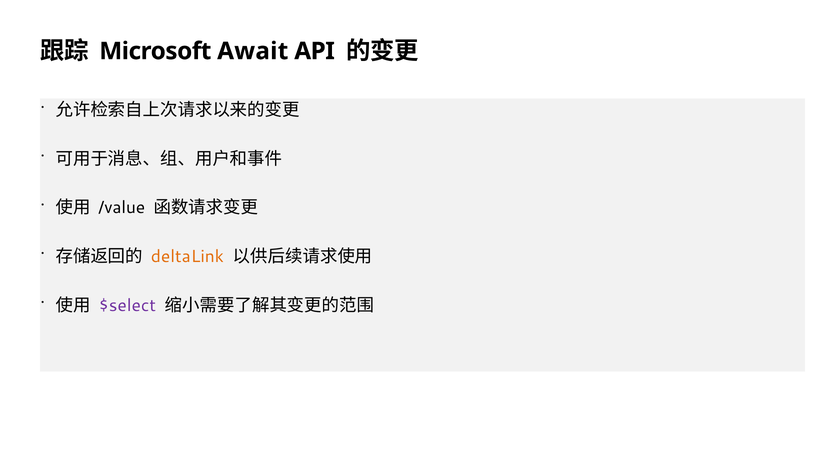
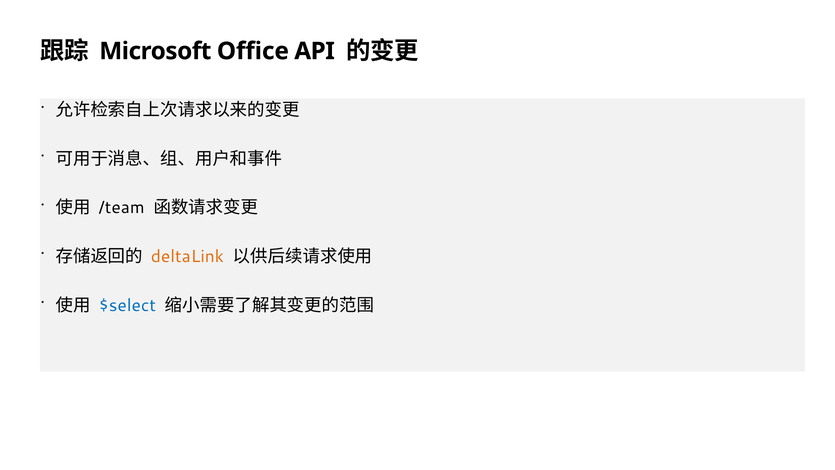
Await: Await -> Office (253, 51)
/value: /value -> /team (122, 208)
$select colour: purple -> blue (127, 305)
